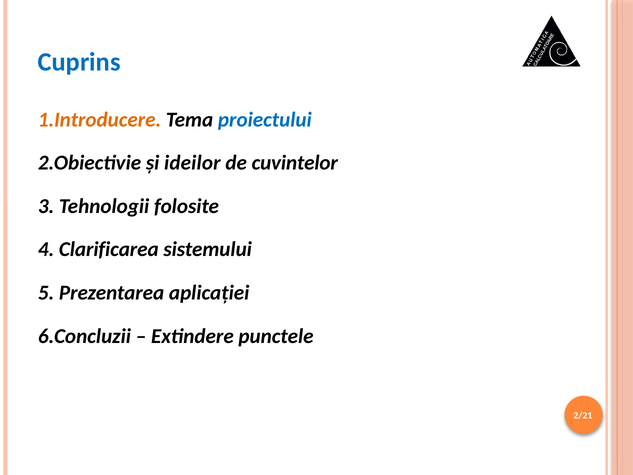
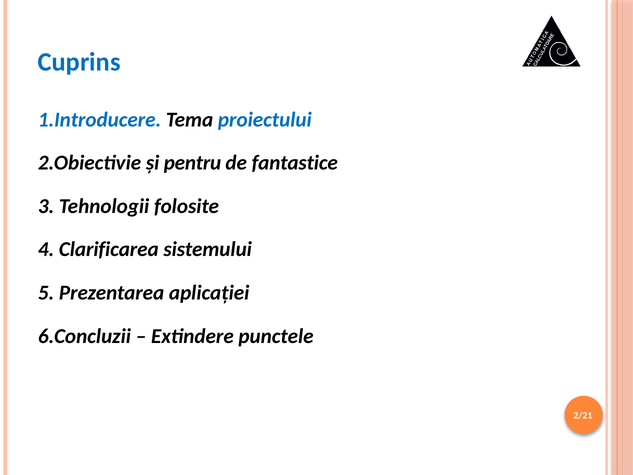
1.Introducere colour: orange -> blue (100, 120)
ideilor: ideilor -> pentru (193, 163)
cuvintelor: cuvintelor -> fantastice (295, 163)
